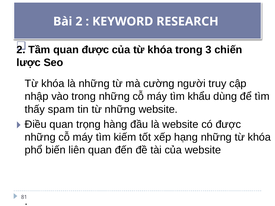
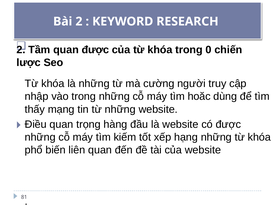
3: 3 -> 0 (208, 50)
khẩu: khẩu -> hoăc (199, 97)
spam: spam -> mạng (61, 109)
